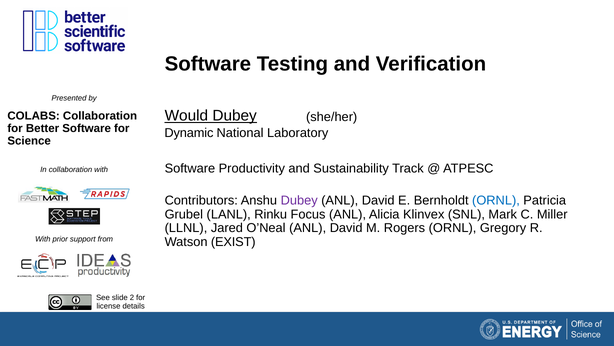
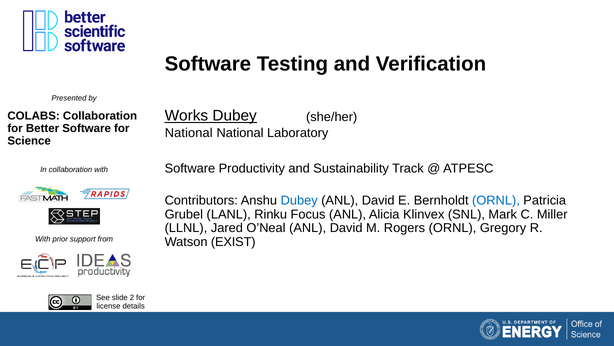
Would: Would -> Works (186, 116)
Dynamic: Dynamic -> National (189, 133)
Dubey colour: purple -> blue (299, 200)
